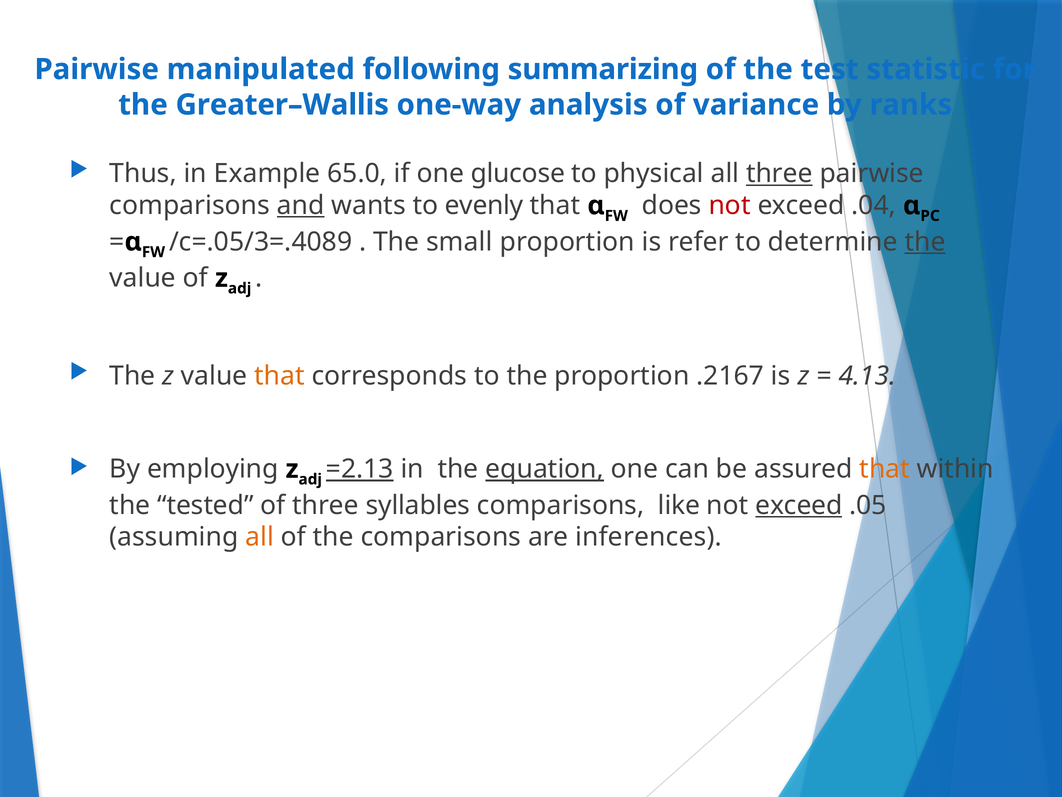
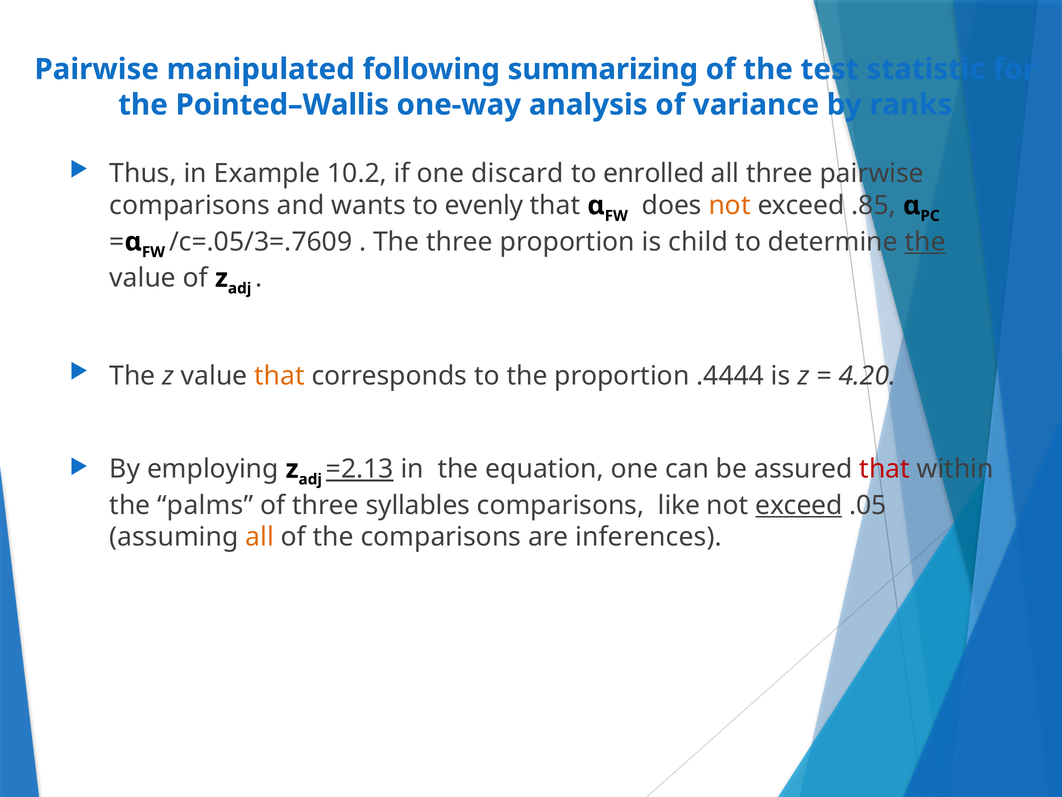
Greater–Wallis: Greater–Wallis -> Pointed–Wallis (282, 105)
65.0: 65.0 -> 10.2 (357, 174)
glucose: glucose -> discard (518, 174)
physical: physical -> enrolled (654, 174)
three underline: present -> none (779, 174)
and underline: present -> none (301, 205)
not colour: red -> orange (730, 205)
.04: .04 -> .85 (874, 205)
/c=.05/3=.4089: /c=.05/3=.4089 -> /c=.05/3=.7609 (261, 242)
The small: small -> three (460, 242)
refer: refer -> child (698, 242)
.2167: .2167 -> .4444 (730, 376)
4.13: 4.13 -> 4.20 (867, 376)
equation underline: present -> none (545, 469)
that colour: orange -> red (885, 469)
tested: tested -> palms (205, 505)
